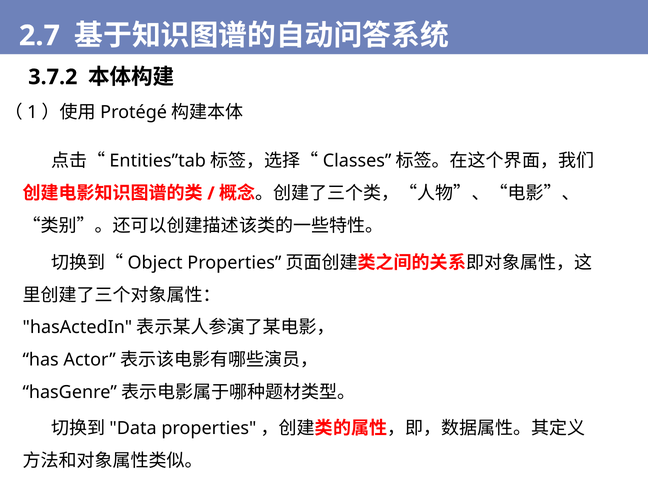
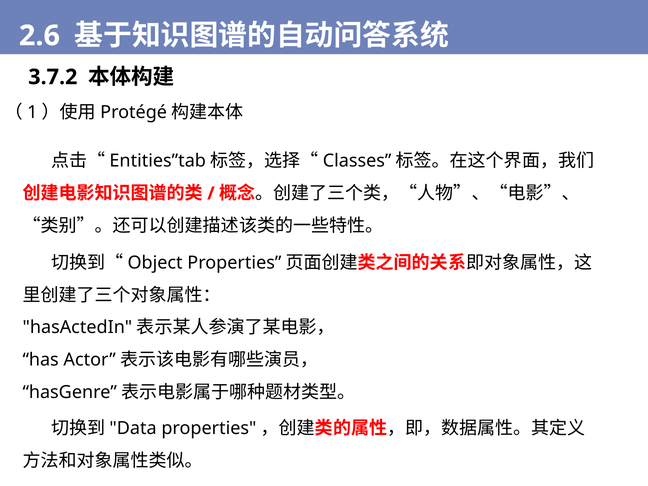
2.7: 2.7 -> 2.6 (39, 36)
